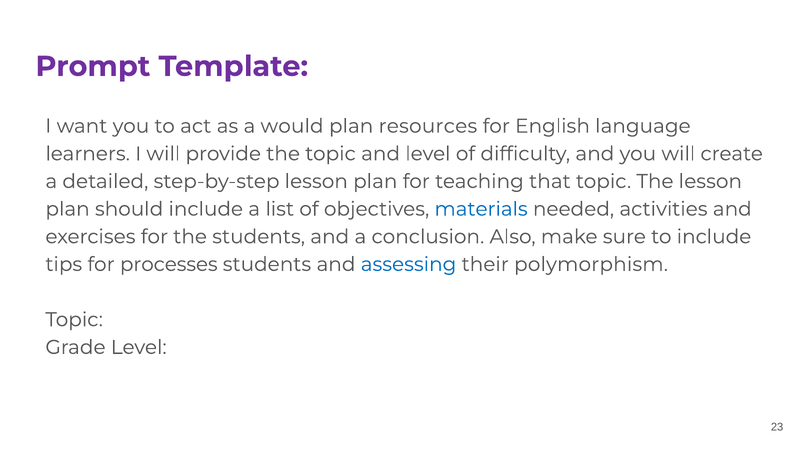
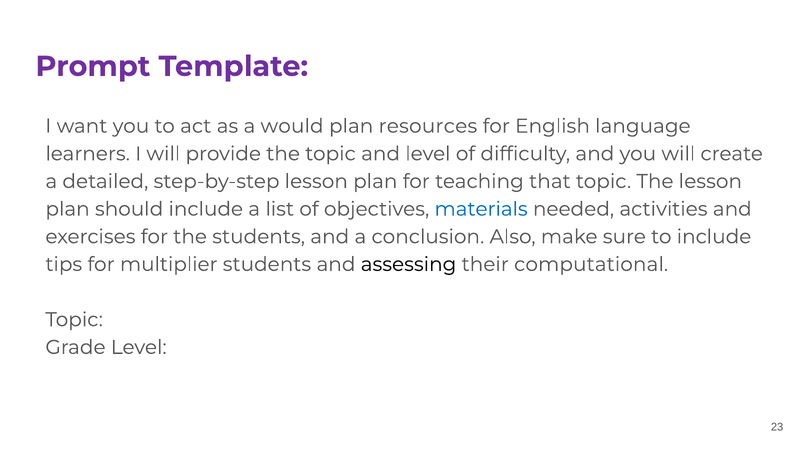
processes: processes -> multiplier (169, 264)
assessing colour: blue -> black (409, 264)
polymorphism: polymorphism -> computational (591, 264)
